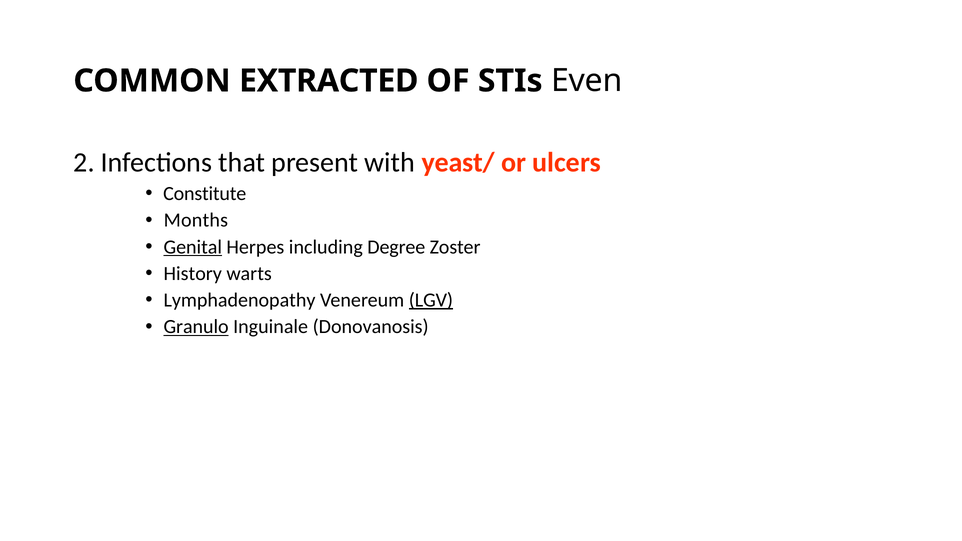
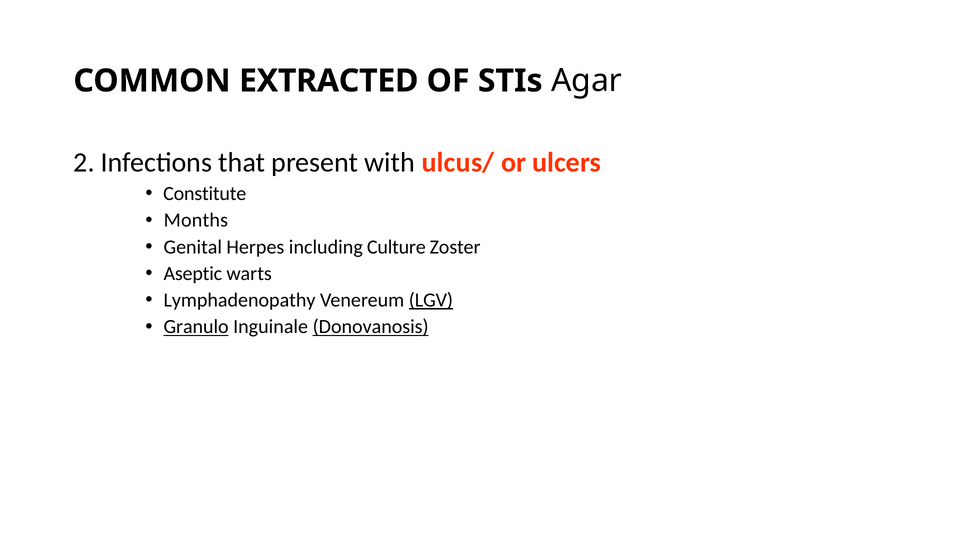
Even: Even -> Agar (587, 81)
yeast/: yeast/ -> ulcus/ (458, 163)
Genital underline: present -> none (193, 247)
Degree: Degree -> Culture (396, 247)
History: History -> Aseptic (193, 274)
Donovanosis underline: none -> present (371, 327)
